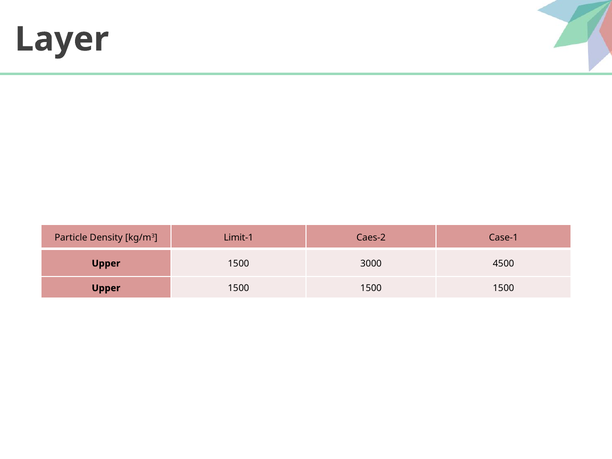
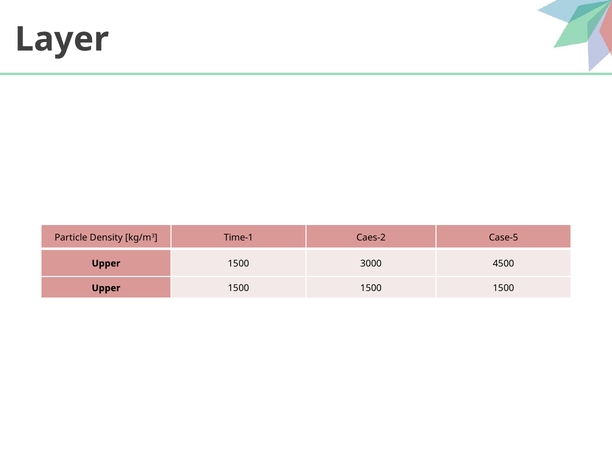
Limit-1: Limit-1 -> Time-1 (239, 238)
Case-1: Case-1 -> Case-5 (504, 238)
